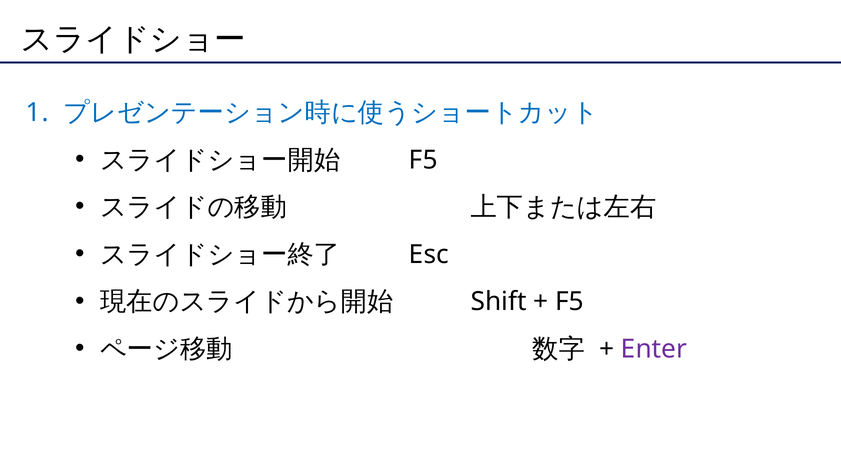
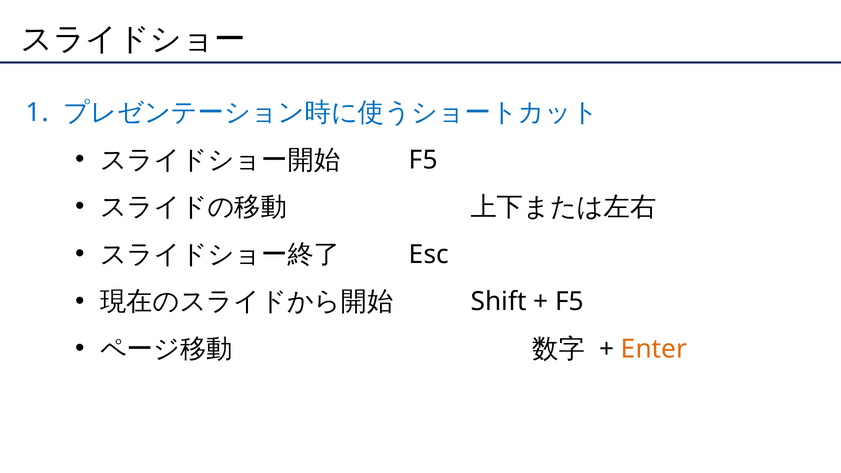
Enter colour: purple -> orange (654, 349)
